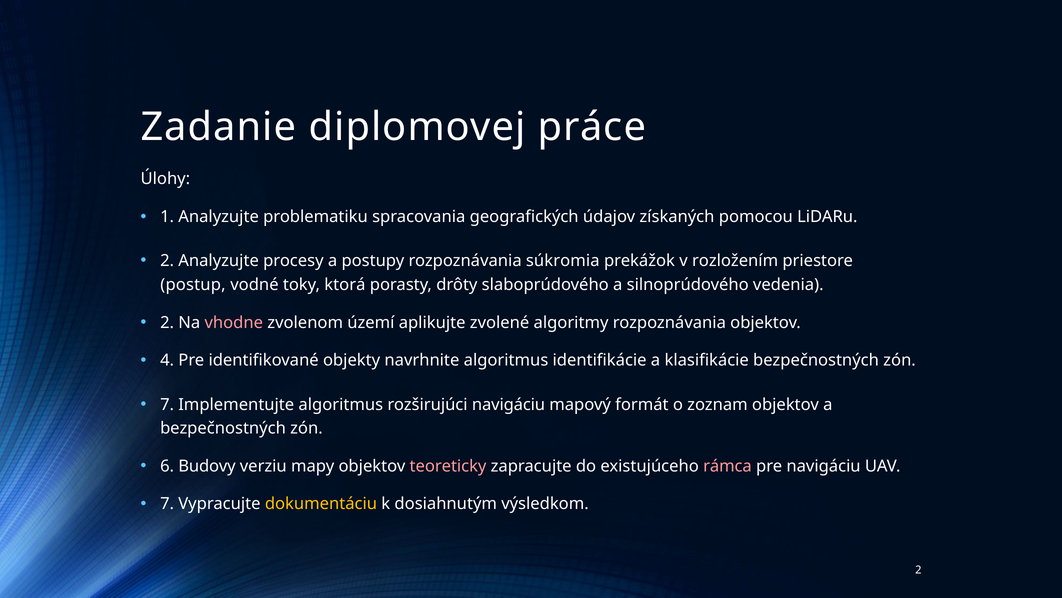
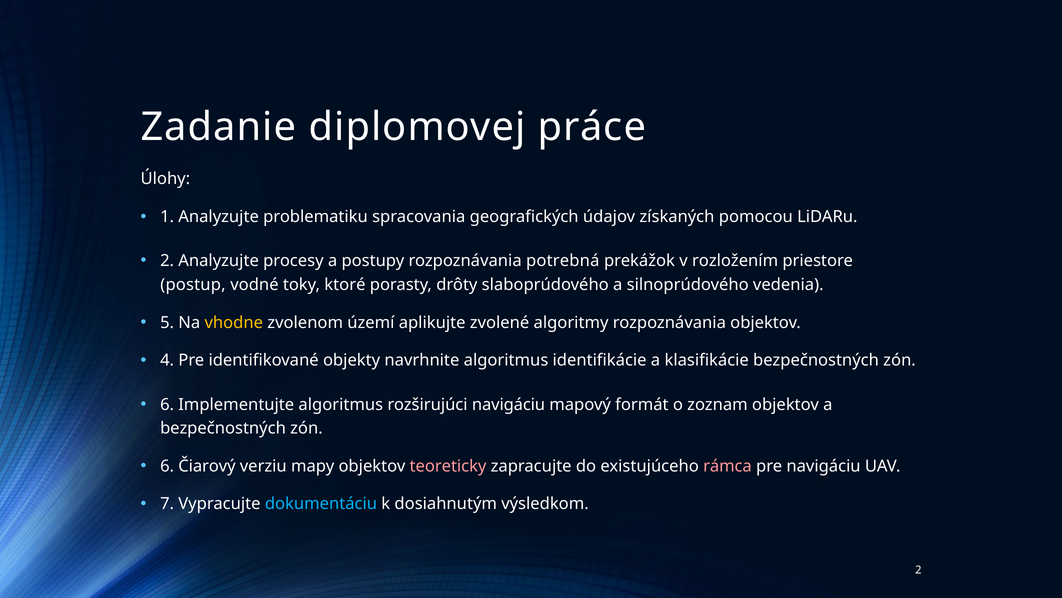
súkromia: súkromia -> potrebná (563, 261)
ktorá: ktorá -> ktoré (345, 285)
2: 2 -> 5 (167, 322)
vhodne colour: pink -> yellow (234, 322)
7: 7 -> 6 (167, 404)
Budovy: Budovy -> Čiarový (207, 466)
dokumentáciu colour: yellow -> light blue (321, 504)
